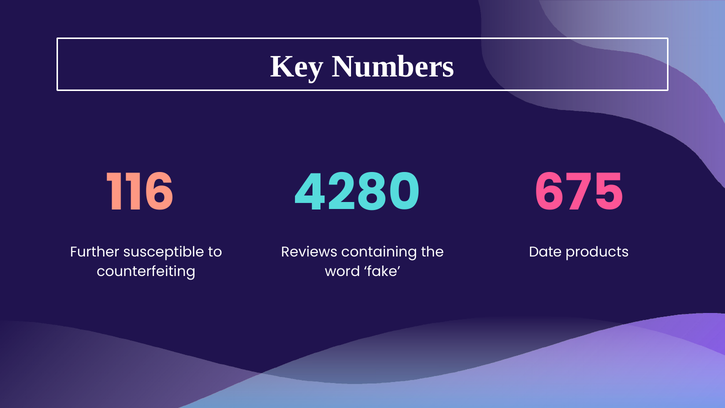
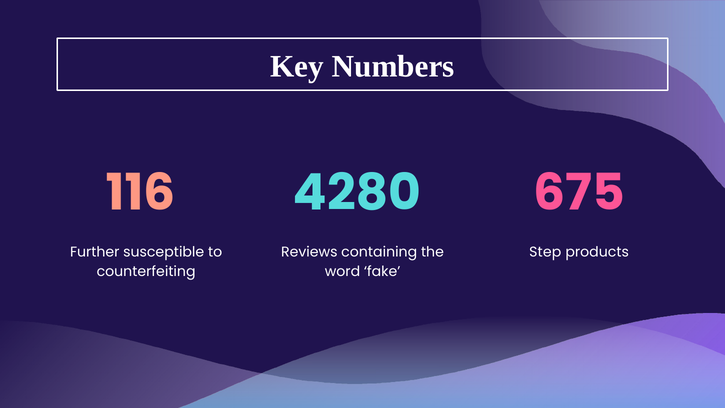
Date: Date -> Step (545, 252)
